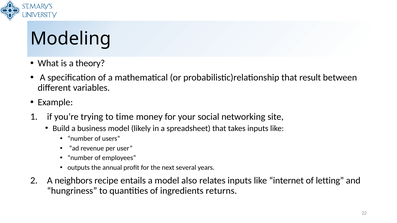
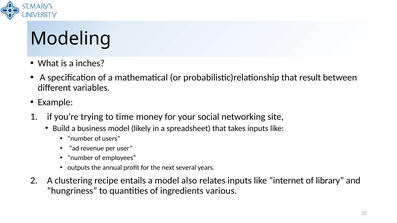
theory: theory -> inches (90, 63)
neighbors: neighbors -> clustering (73, 181)
letting: letting -> library (330, 181)
returns: returns -> various (221, 191)
